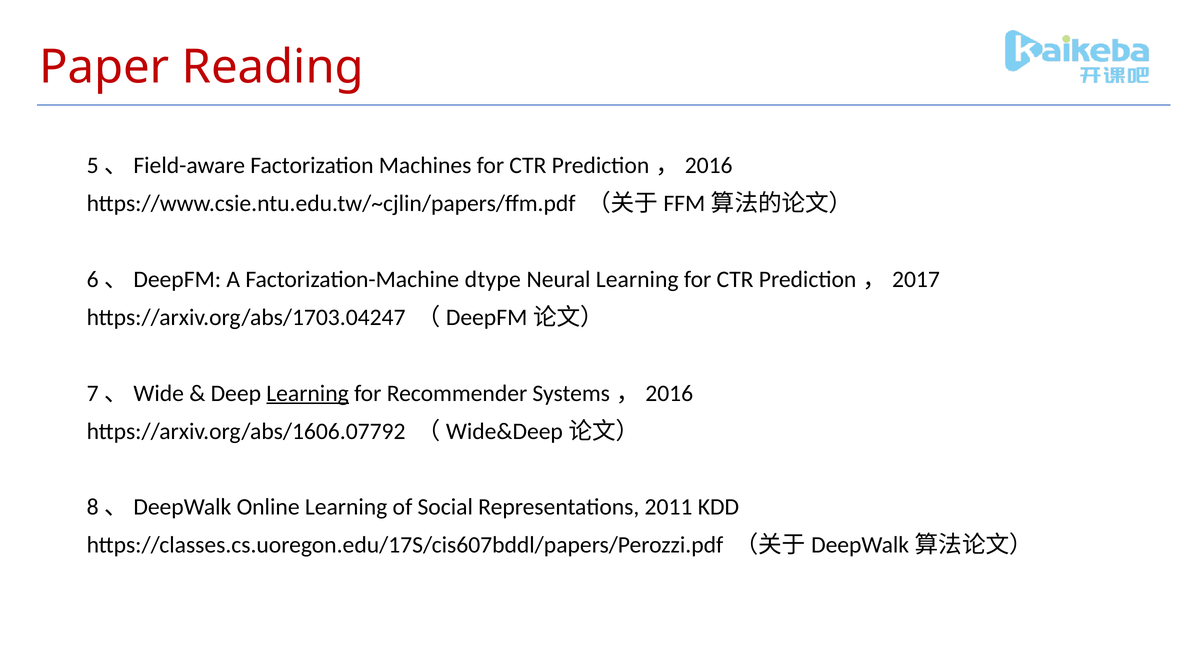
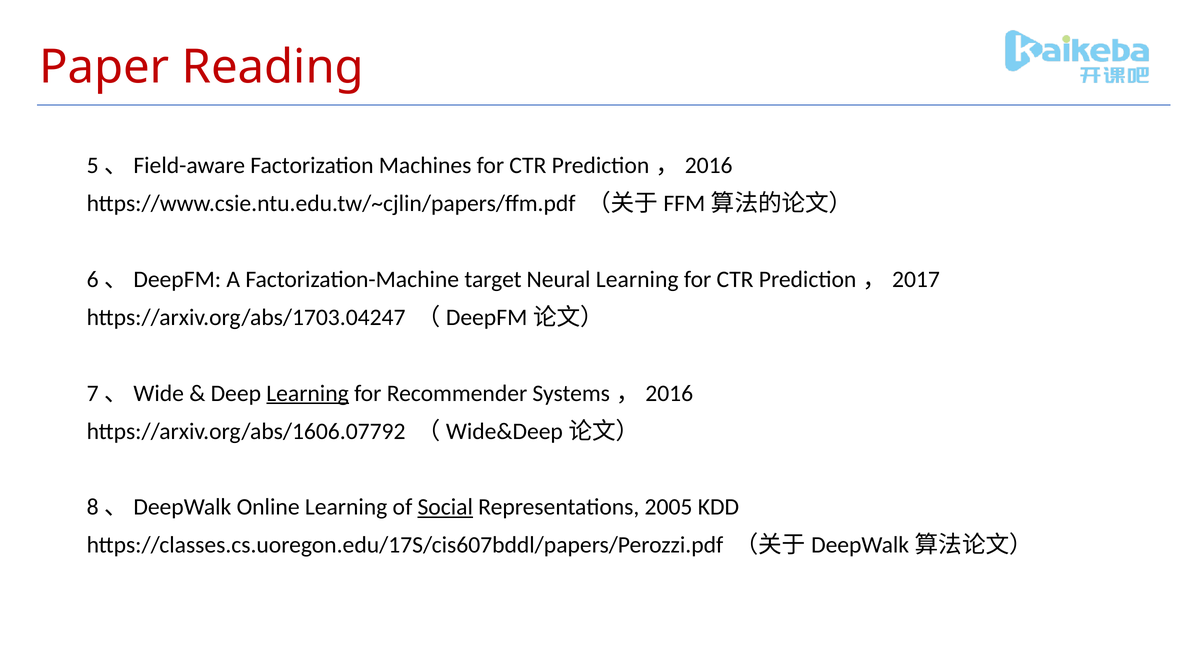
dtype: dtype -> target (493, 279)
Social underline: none -> present (445, 507)
2011: 2011 -> 2005 (669, 507)
